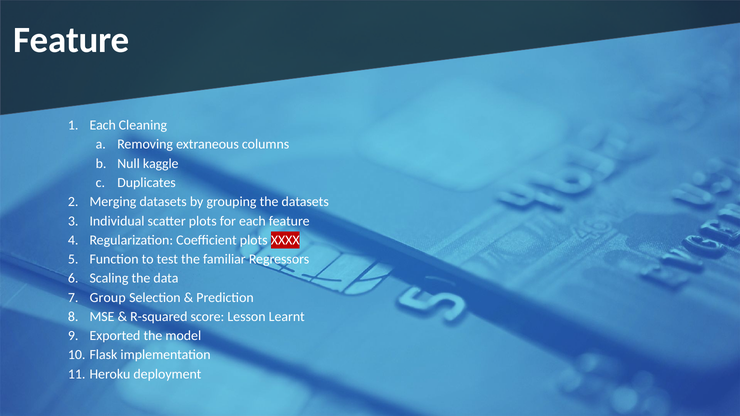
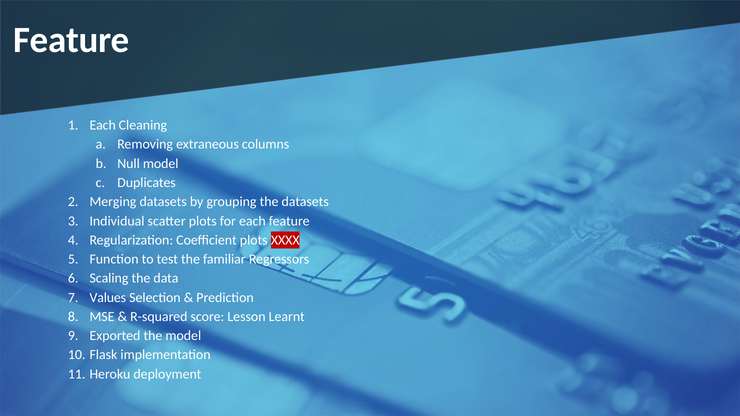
Null kaggle: kaggle -> model (161, 164)
Group: Group -> Values (108, 298)
